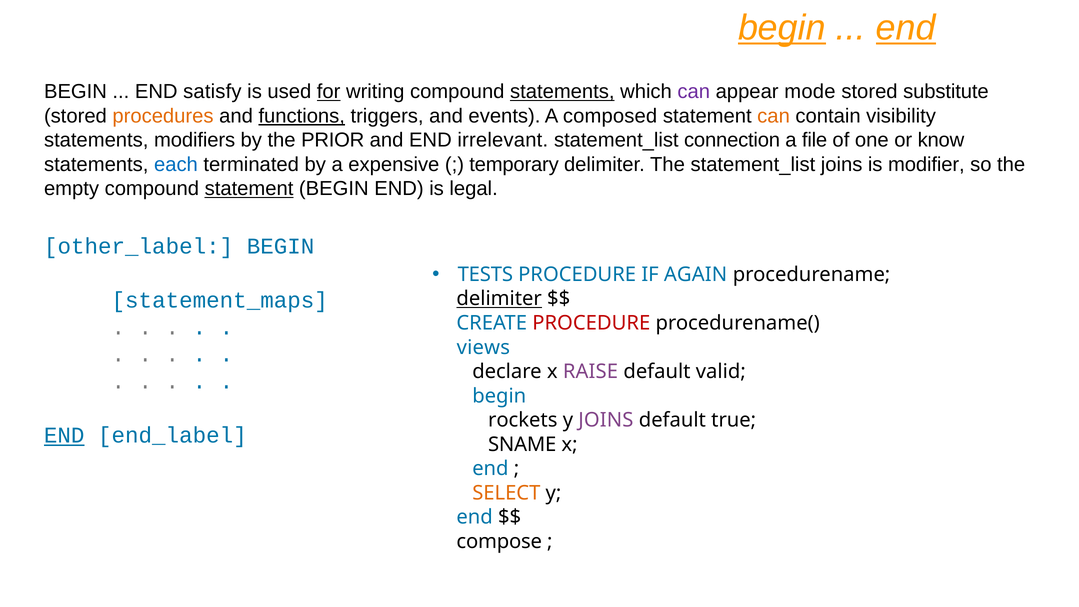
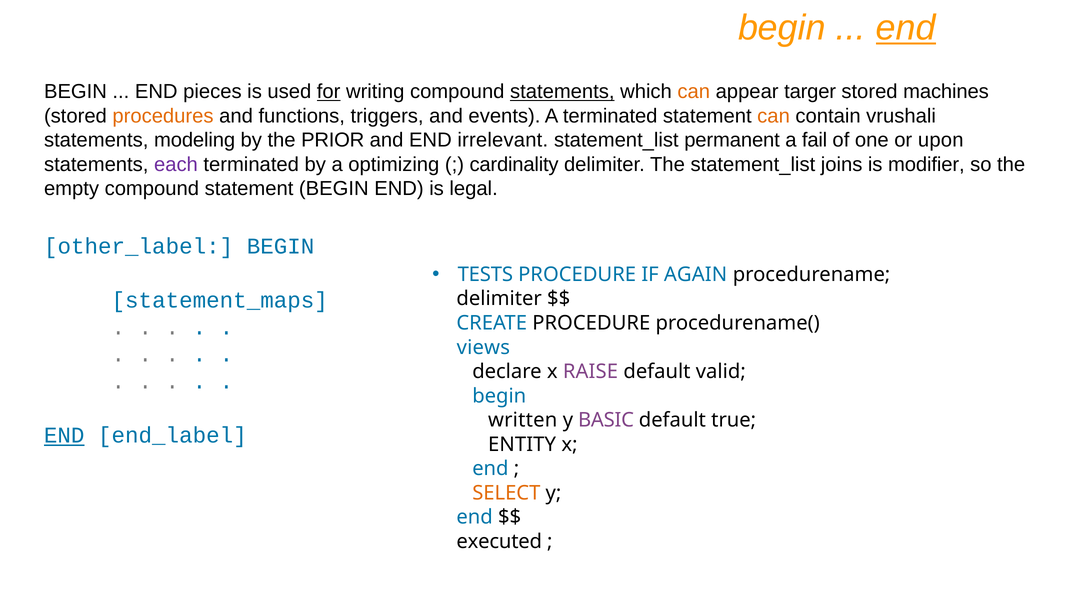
begin underline: present -> none (782, 28)
satisfy: satisfy -> pieces (212, 92)
can colour: purple -> orange (694, 92)
mode: mode -> targer (810, 92)
substitute: substitute -> machines (946, 92)
functions underline: present -> none (302, 116)
A composed: composed -> terminated (610, 116)
visibility: visibility -> vrushali (901, 116)
modifiers: modifiers -> modeling (195, 140)
connection: connection -> permanent (732, 140)
file: file -> fail (815, 140)
know: know -> upon (941, 140)
each colour: blue -> purple (176, 165)
expensive: expensive -> optimizing (394, 165)
temporary: temporary -> cardinality (514, 165)
statement underline: present -> none (249, 189)
delimiter underline: present -> none (499, 299)
PROCEDURE colour: red -> black (591, 323)
rockets: rockets -> written (523, 420)
y JOINS: JOINS -> BASIC (606, 420)
SNAME: SNAME -> ENTITY (522, 444)
compose: compose -> executed (499, 542)
